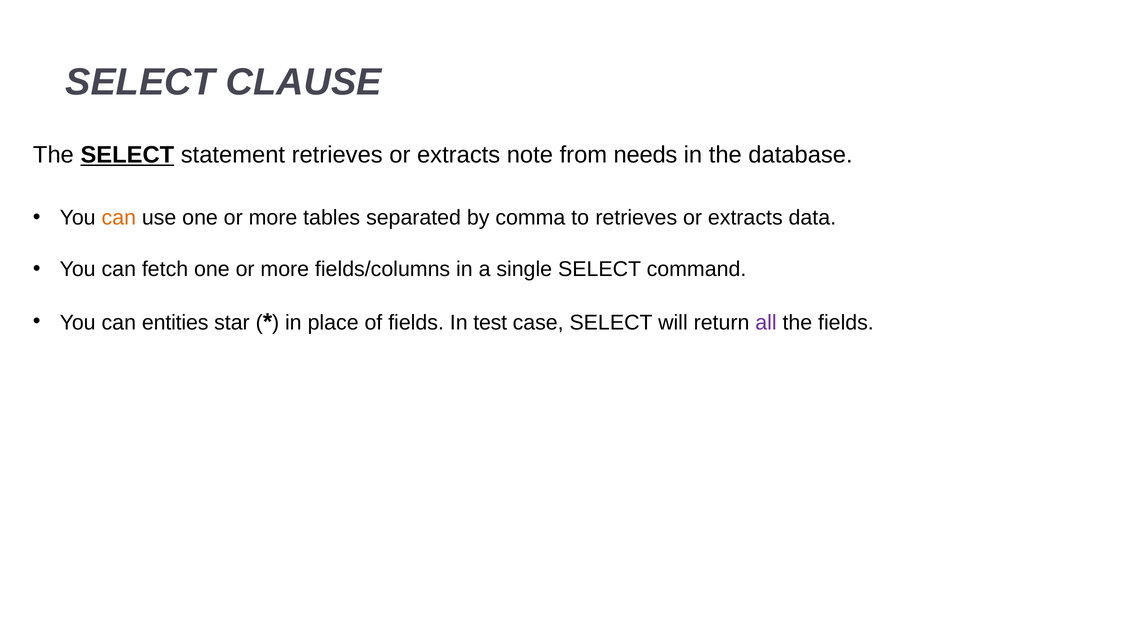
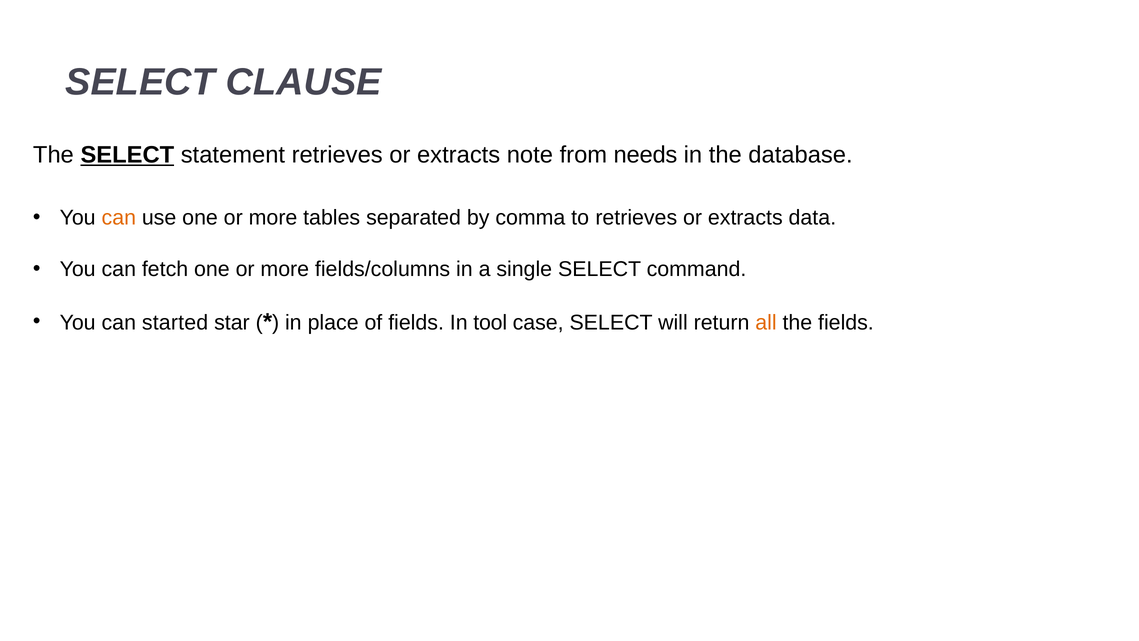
entities: entities -> started (175, 323)
test: test -> tool (490, 323)
all colour: purple -> orange (766, 323)
